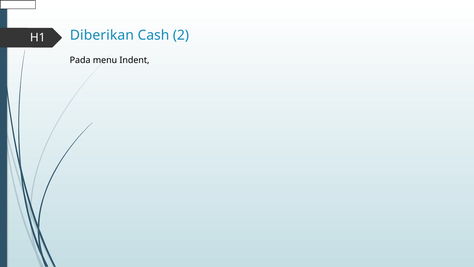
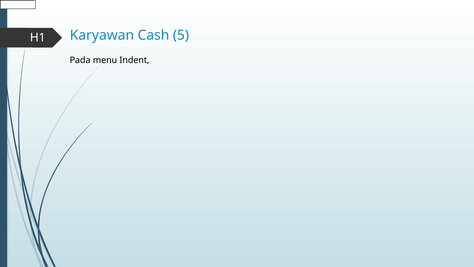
Diberikan: Diberikan -> Karyawan (102, 35)
2: 2 -> 5 (181, 35)
